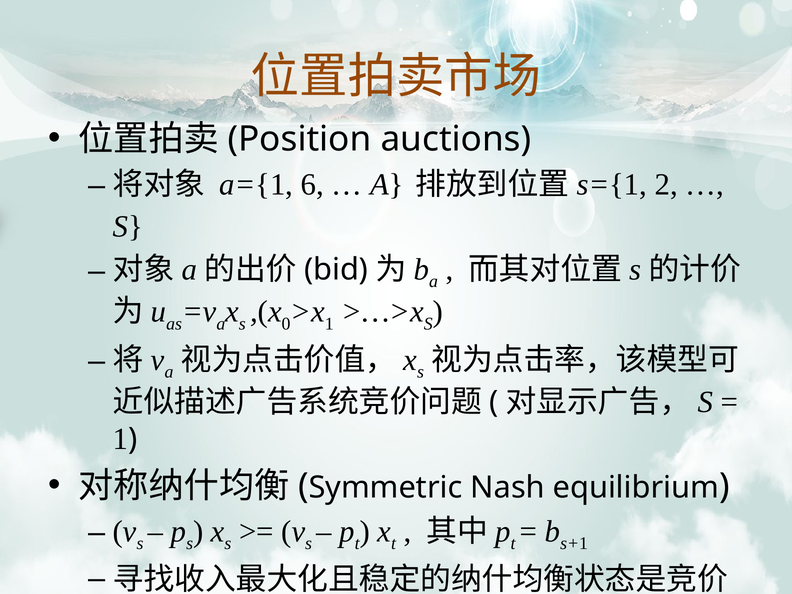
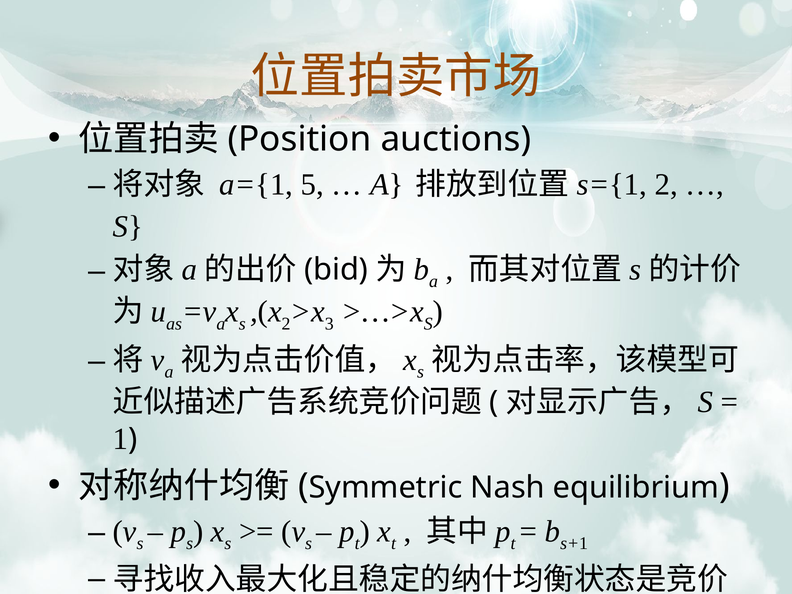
6: 6 -> 5 (312, 184)
0: 0 -> 2 (286, 324)
1: 1 -> 3 (329, 324)
